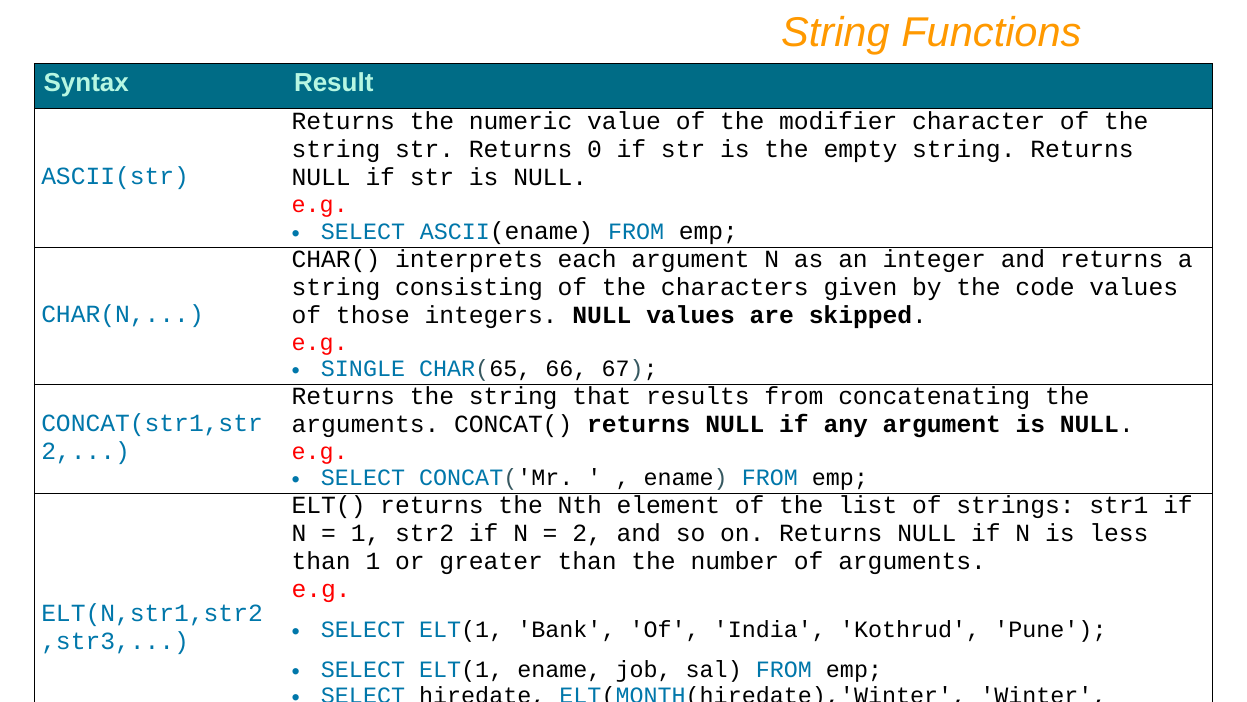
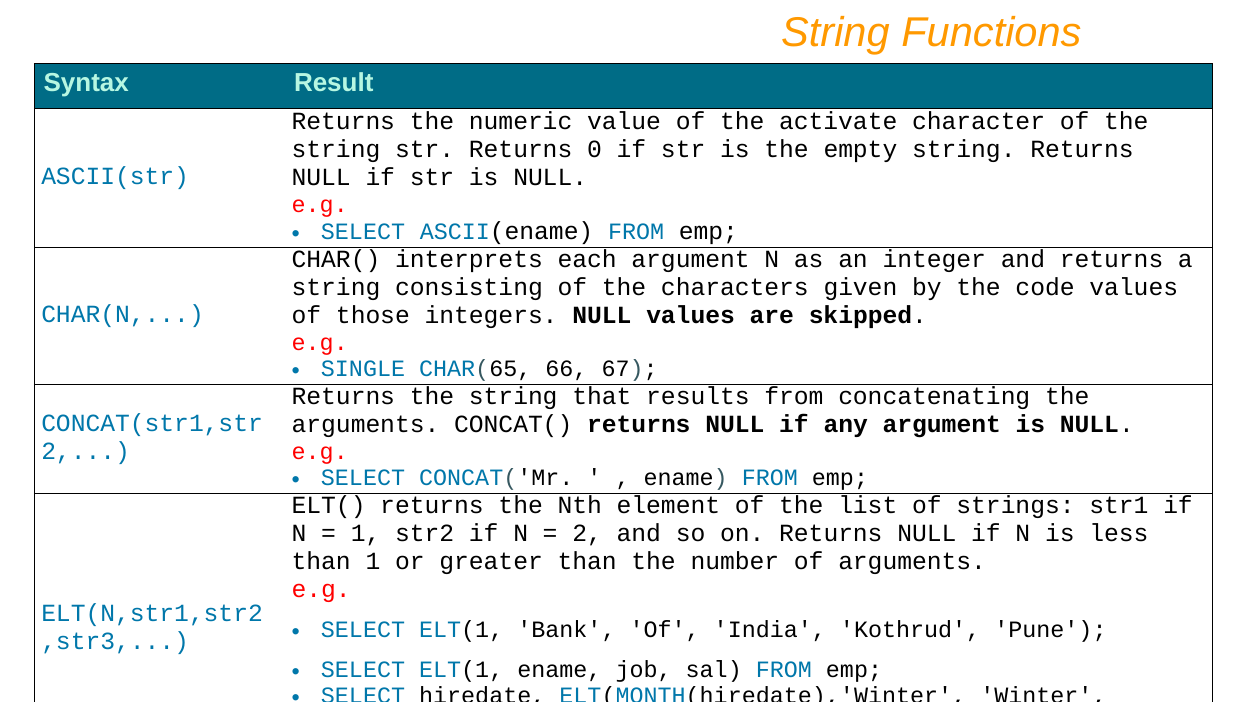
modifier: modifier -> activate (838, 121)
